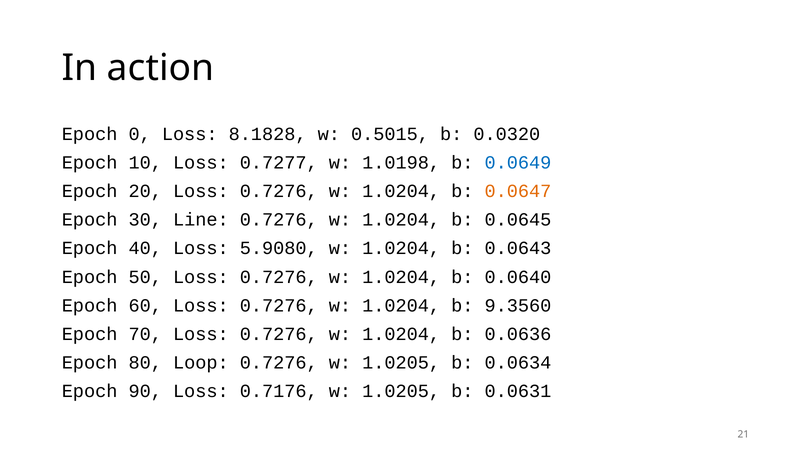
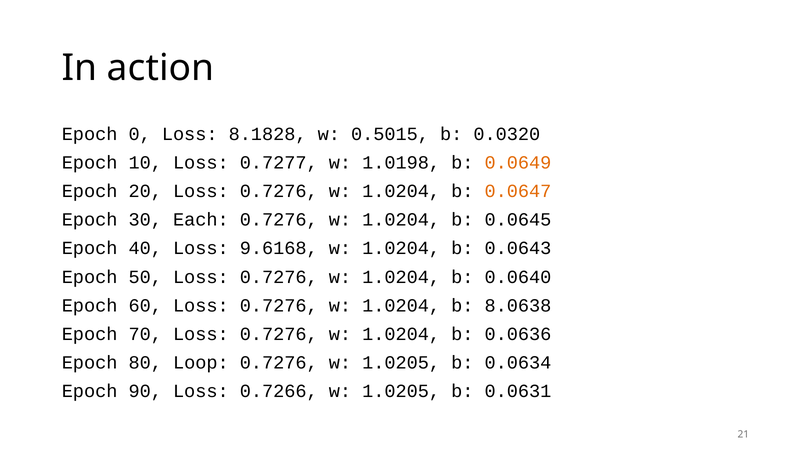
0.0649 colour: blue -> orange (518, 163)
Line: Line -> Each (201, 220)
5.9080: 5.9080 -> 9.6168 (279, 248)
9.3560: 9.3560 -> 8.0638 (518, 306)
0.7176: 0.7176 -> 0.7266 (279, 391)
